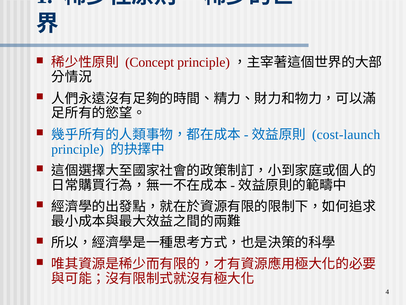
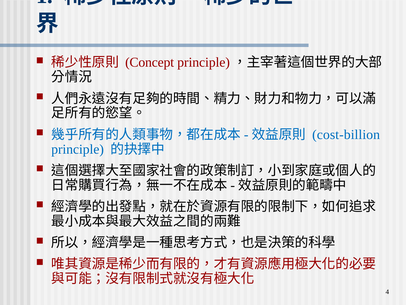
cost-launch: cost-launch -> cost-billion (346, 134)
